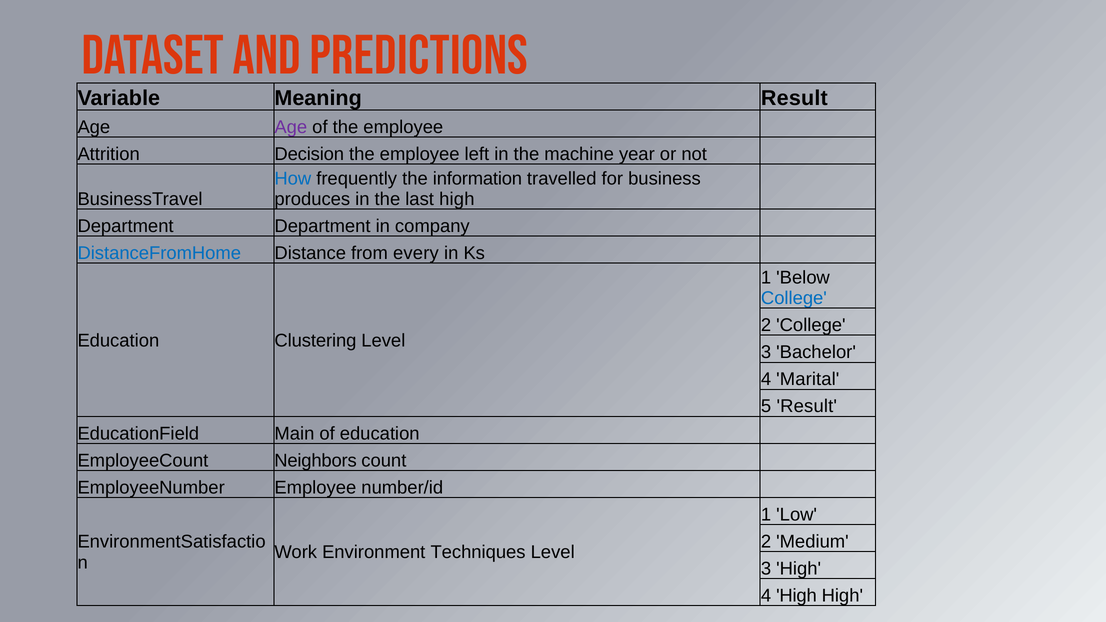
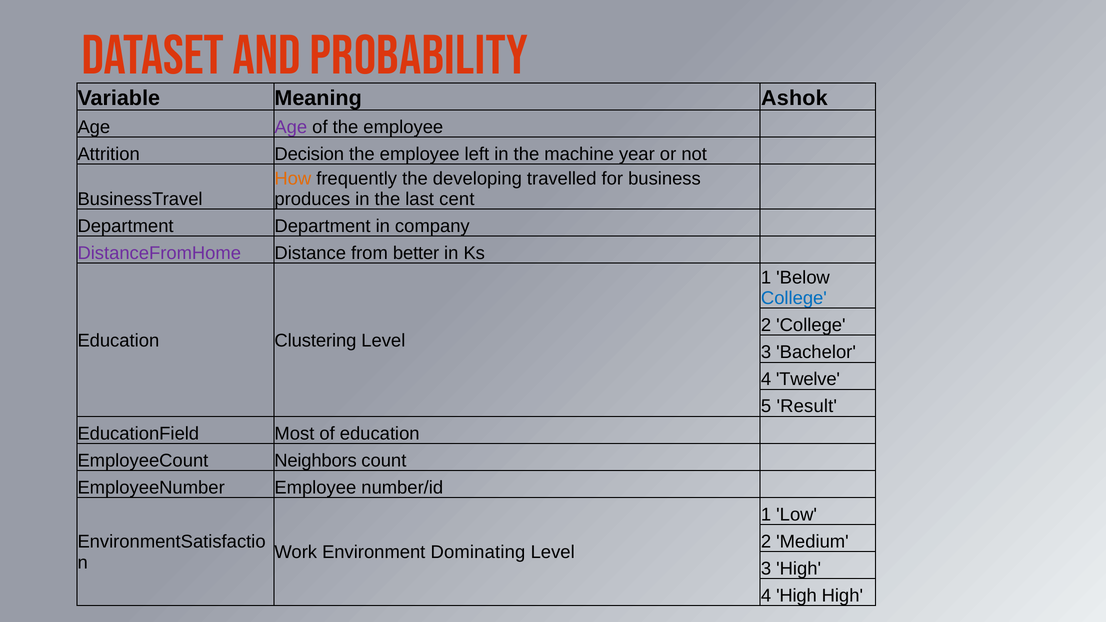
predictions: predictions -> probability (419, 56)
Meaning Result: Result -> Ashok (794, 98)
How colour: blue -> orange (293, 179)
information: information -> developing (477, 179)
last high: high -> cent (457, 199)
DistanceFromHome colour: blue -> purple (159, 253)
every: every -> better (416, 253)
Marital: Marital -> Twelve (808, 379)
Main: Main -> Most (294, 434)
Techniques: Techniques -> Dominating (478, 552)
